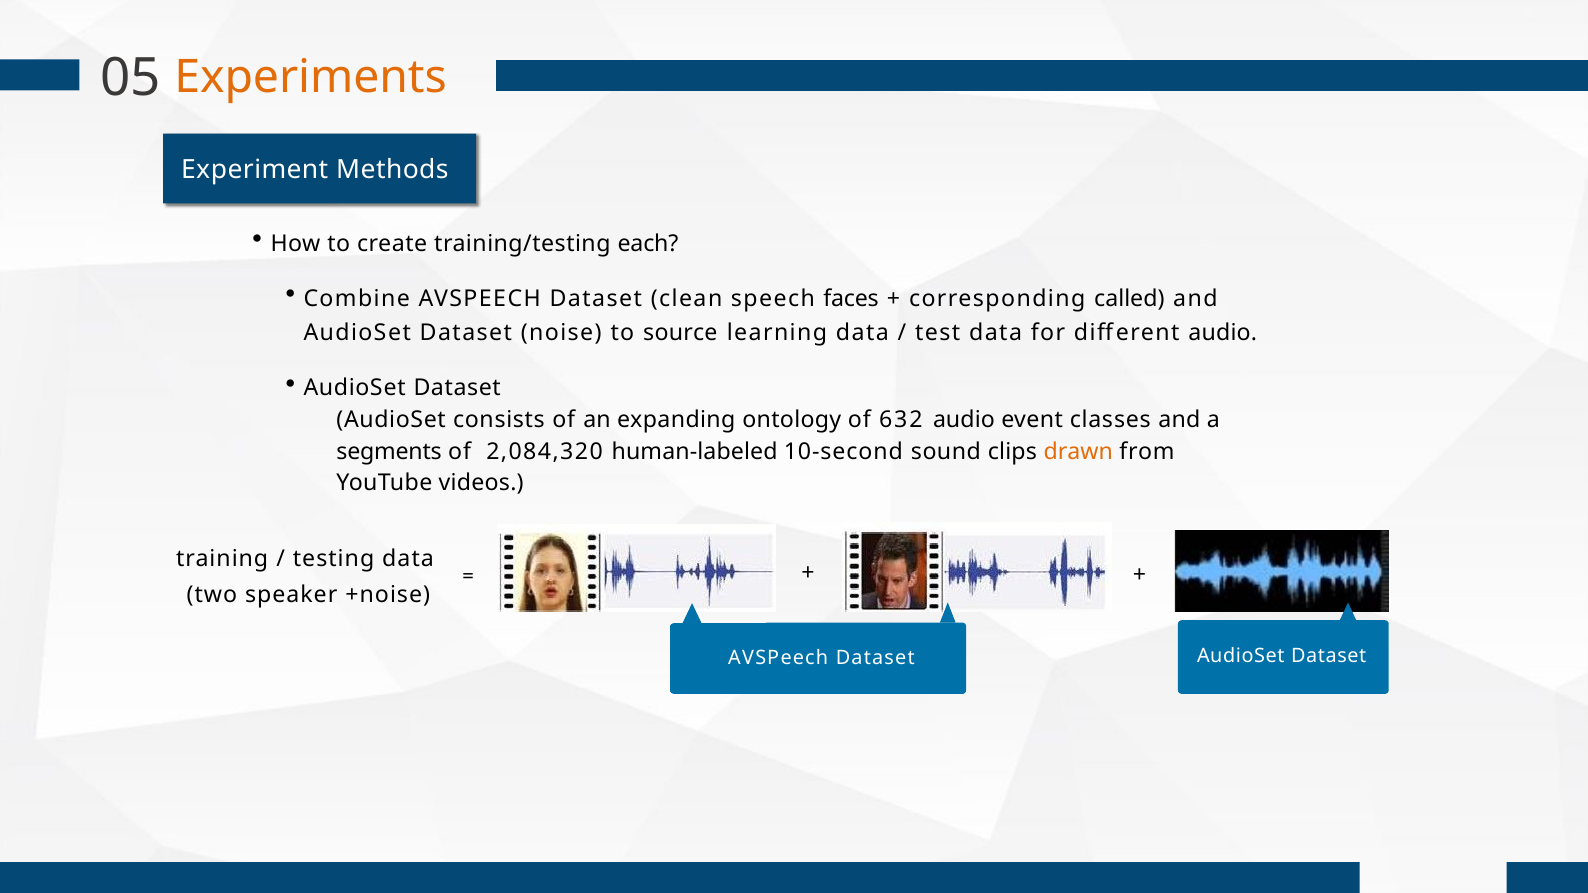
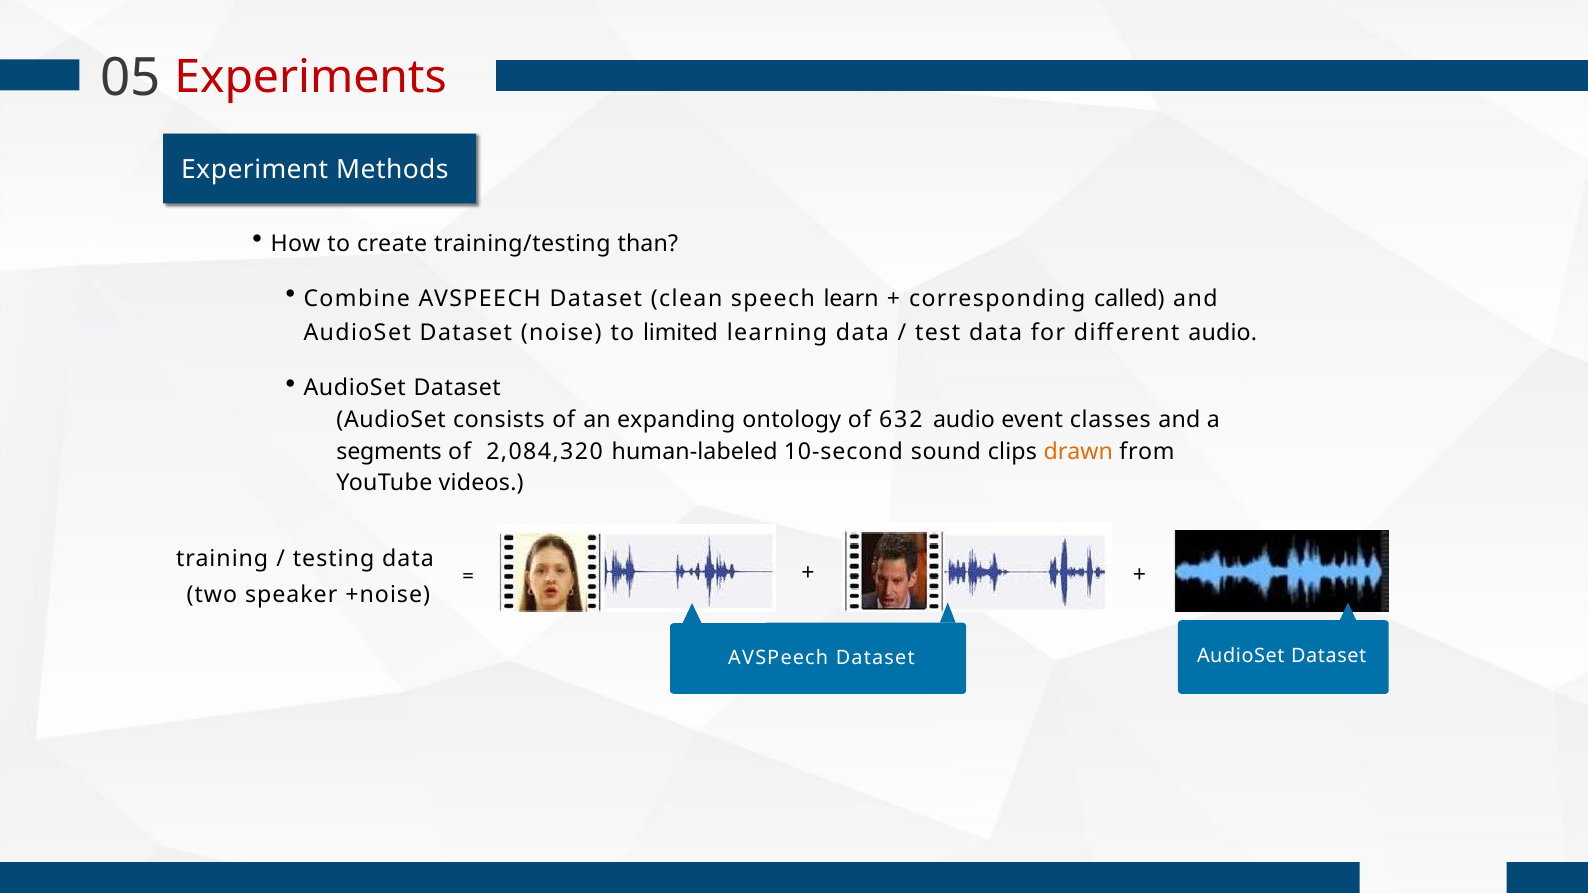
Experiments colour: orange -> red (311, 78)
each: each -> than (648, 244)
faces: faces -> learn (851, 299)
source: source -> limited (681, 333)
